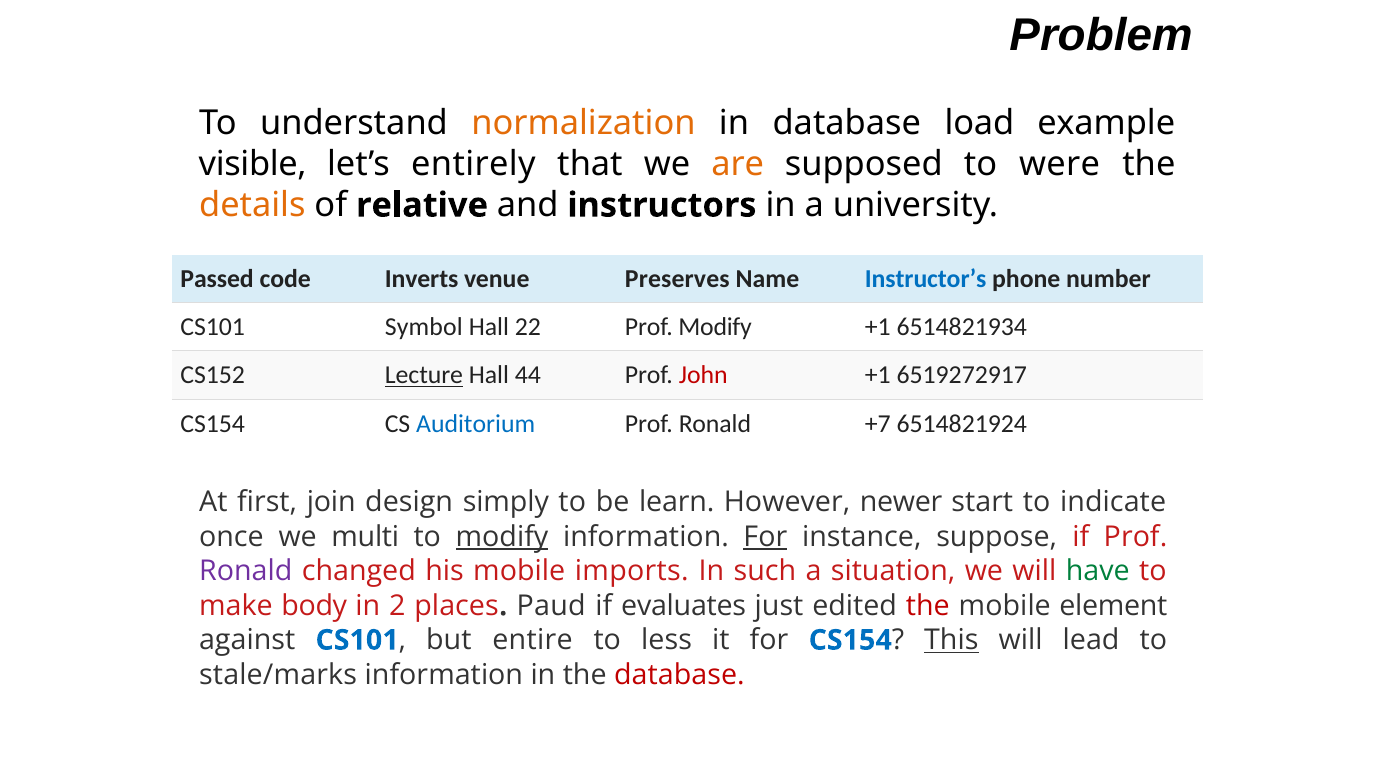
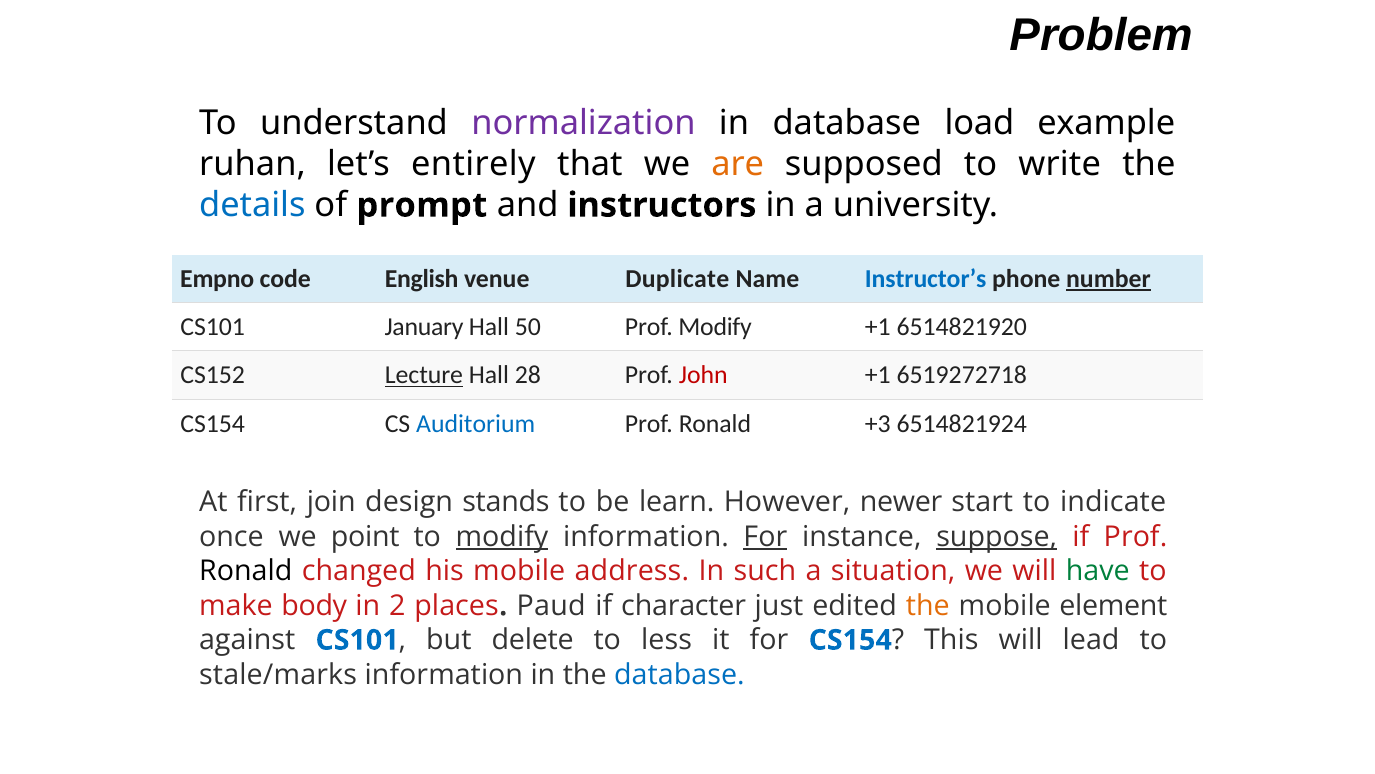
normalization colour: orange -> purple (583, 123)
visible: visible -> ruhan (252, 164)
were: were -> write (1060, 164)
details colour: orange -> blue (252, 205)
relative: relative -> prompt (422, 205)
Passed: Passed -> Empno (217, 279)
Inverts: Inverts -> English (422, 279)
Preserves: Preserves -> Duplicate (677, 279)
number underline: none -> present (1108, 279)
Symbol: Symbol -> January (424, 327)
22: 22 -> 50 (528, 327)
6514821934: 6514821934 -> 6514821920 (962, 327)
44: 44 -> 28 (528, 375)
6519272917: 6519272917 -> 6519272718 (962, 375)
+7: +7 -> +3 (878, 423)
simply: simply -> stands (506, 502)
multi: multi -> point (365, 537)
suppose underline: none -> present (997, 537)
Ronald colour: purple -> black (246, 571)
imports: imports -> address (632, 571)
evaluates: evaluates -> character (684, 605)
the colour: red -> orange (928, 605)
entire: entire -> delete (533, 640)
This underline: present -> none (951, 640)
database colour: red -> blue (679, 674)
